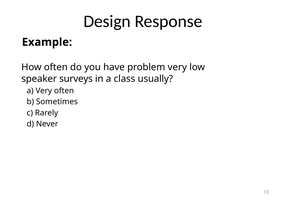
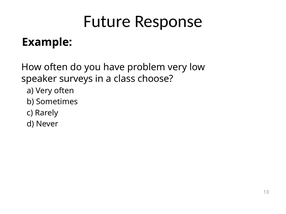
Design: Design -> Future (107, 21)
usually: usually -> choose (155, 79)
